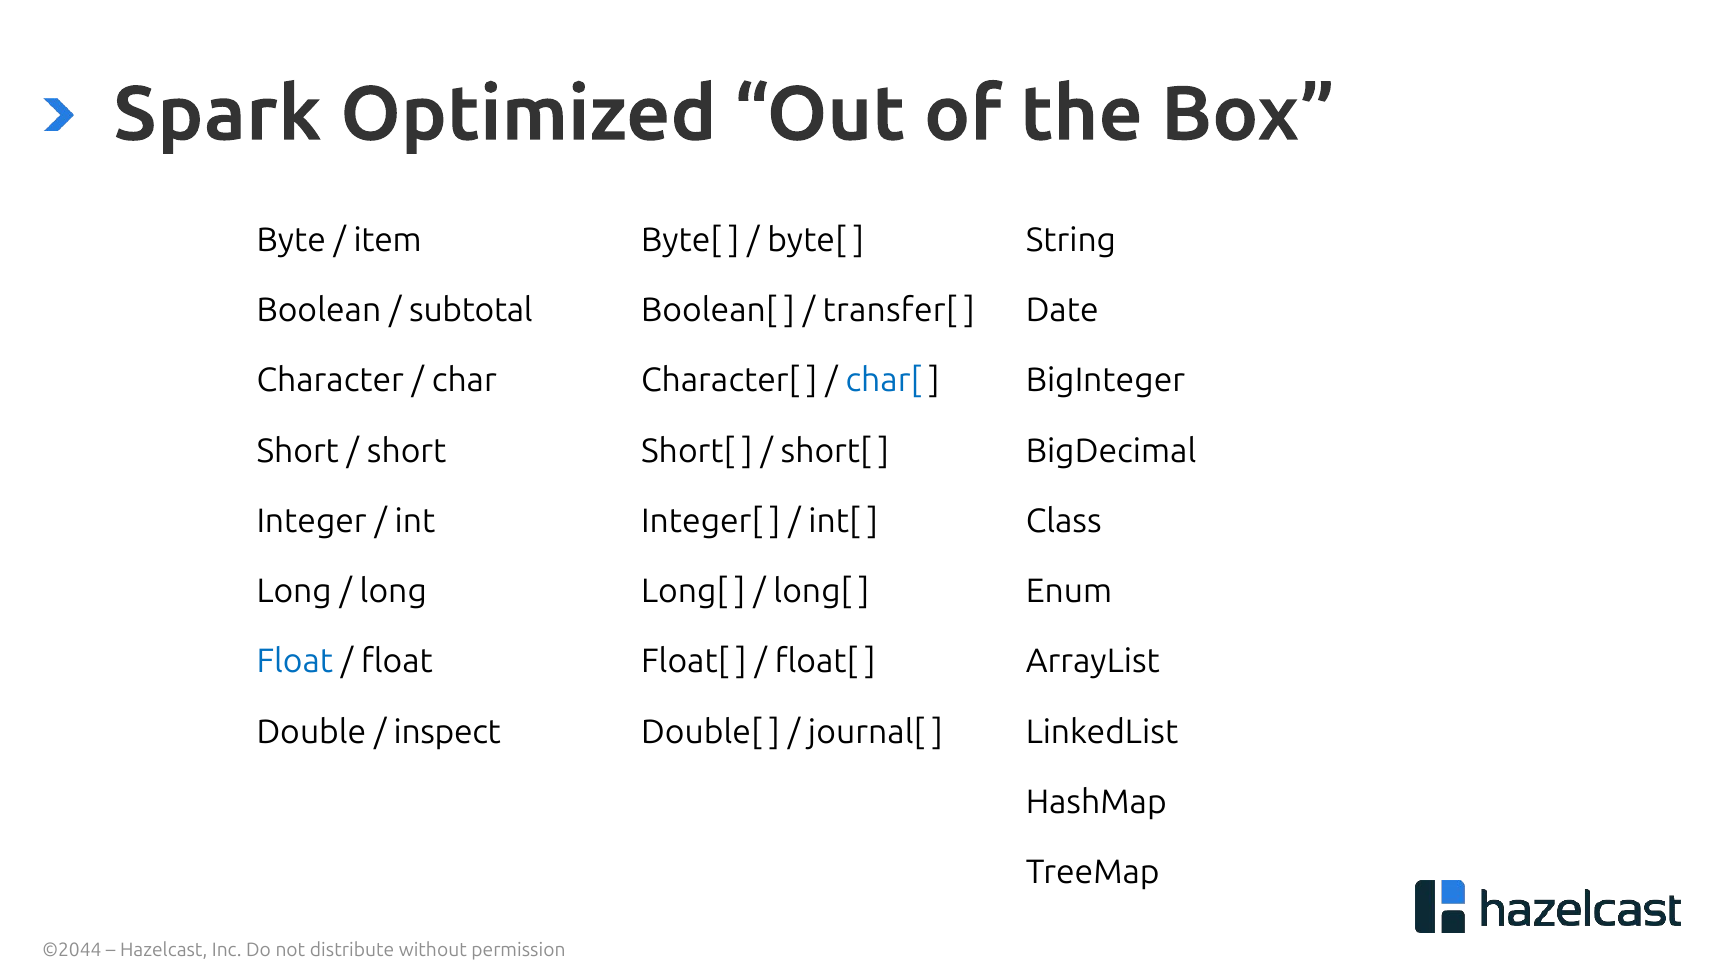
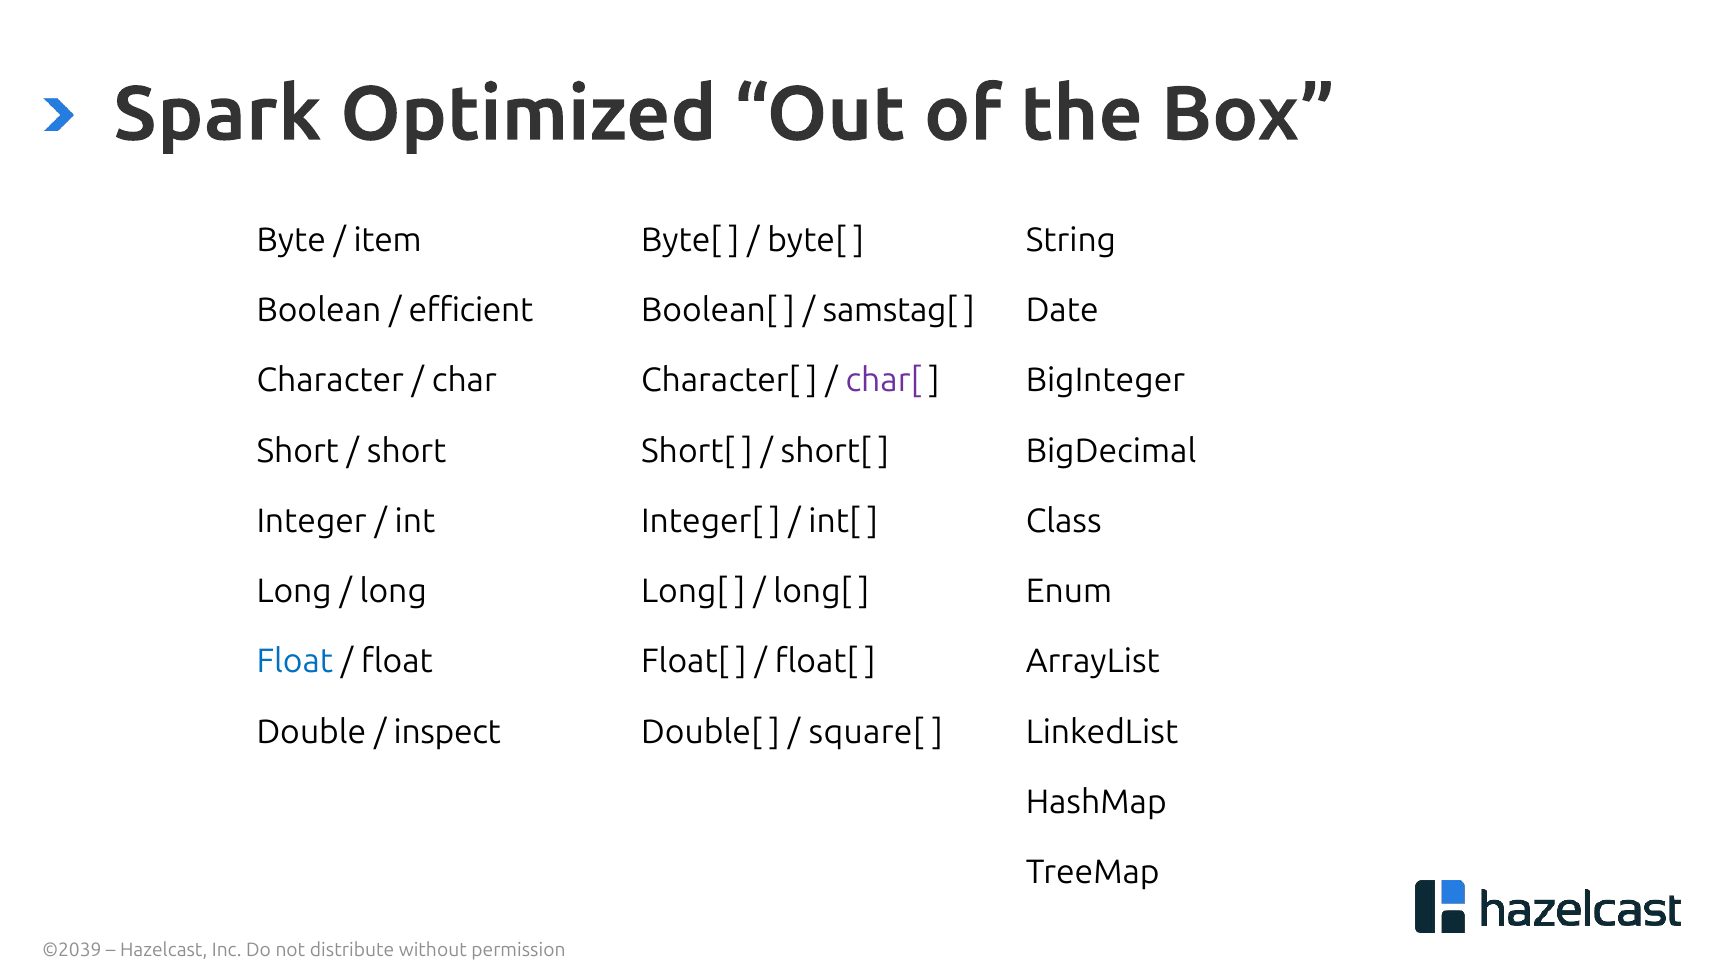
subtotal: subtotal -> efficient (471, 311)
transfer[: transfer[ -> samstag[ (890, 311)
char[ colour: blue -> purple (883, 381)
journal[: journal[ -> square[ (866, 732)
©2044: ©2044 -> ©2039 (72, 950)
